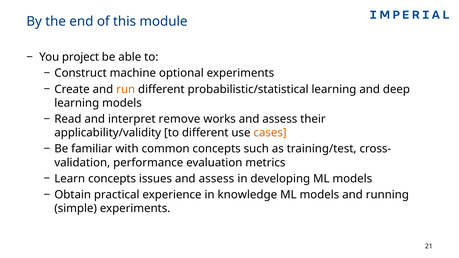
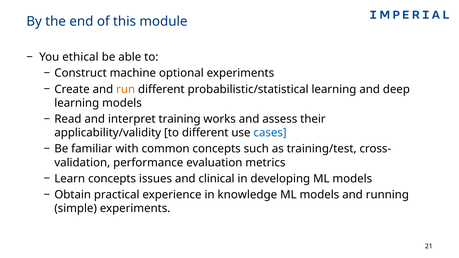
project: project -> ethical (80, 57)
remove: remove -> training (180, 119)
cases colour: orange -> blue (270, 133)
issues and assess: assess -> clinical (217, 179)
